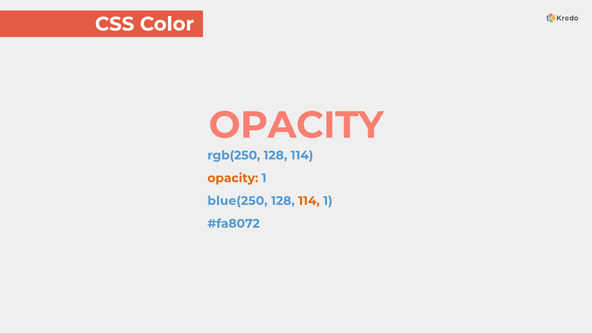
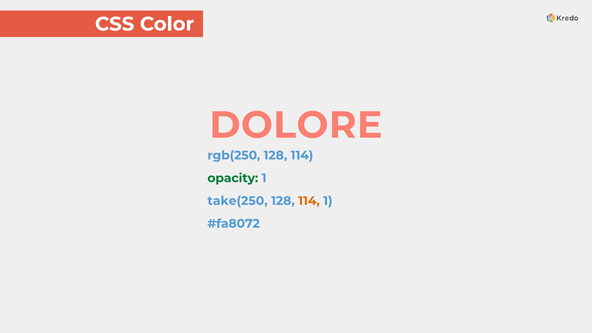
OPACITY: OPACITY -> DOLORE (296, 125)
opacity colour: orange -> green (233, 178)
blue(250: blue(250 -> take(250 (237, 201)
